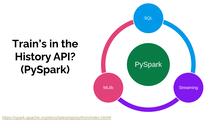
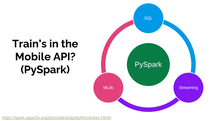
History: History -> Mobile (33, 57)
